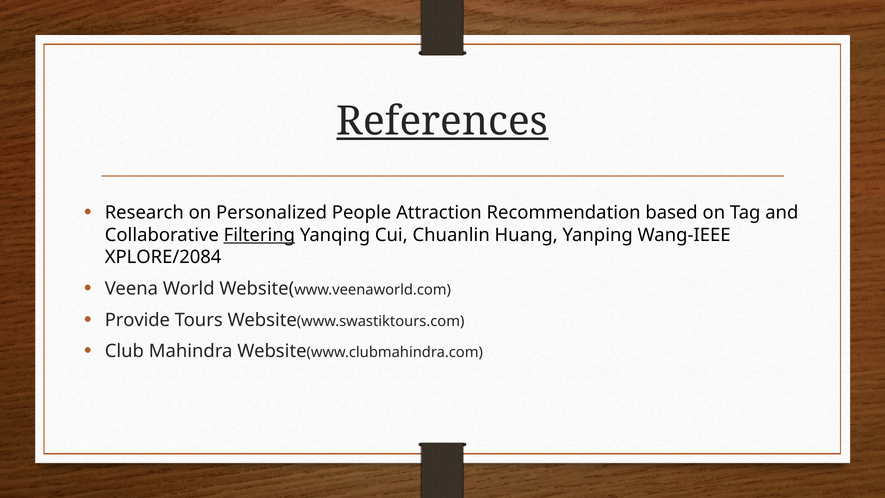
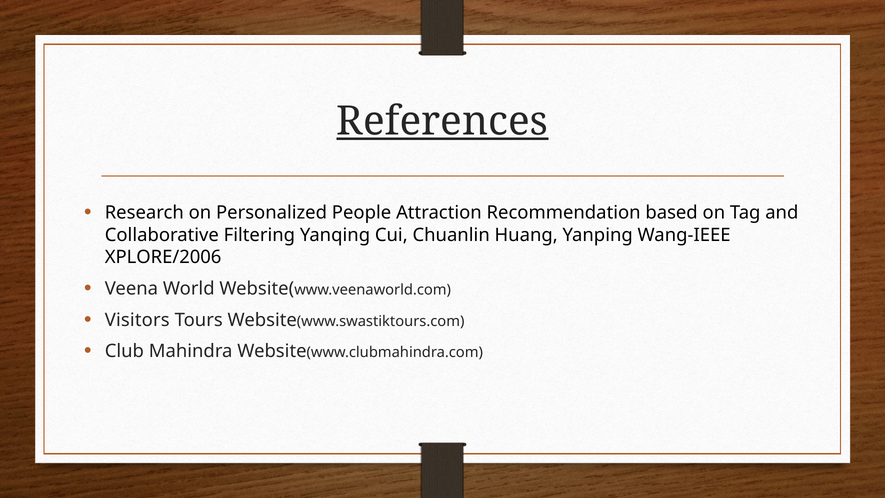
Filtering underline: present -> none (259, 235)
XPLORE/2084: XPLORE/2084 -> XPLORE/2006 (163, 257)
Provide: Provide -> Visitors (137, 320)
